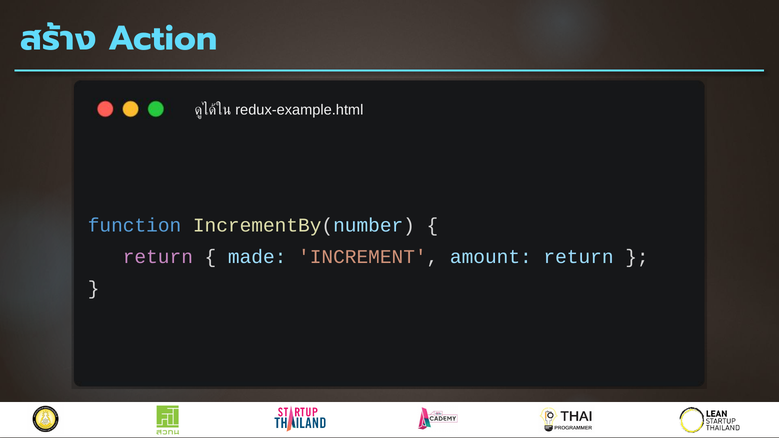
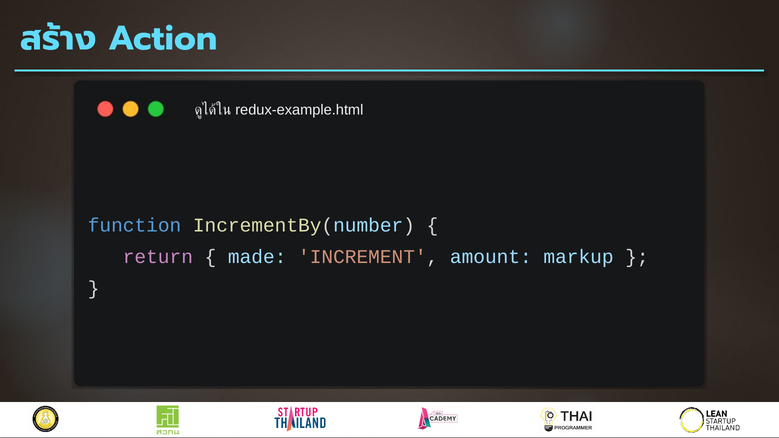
amount return: return -> markup (579, 257)
